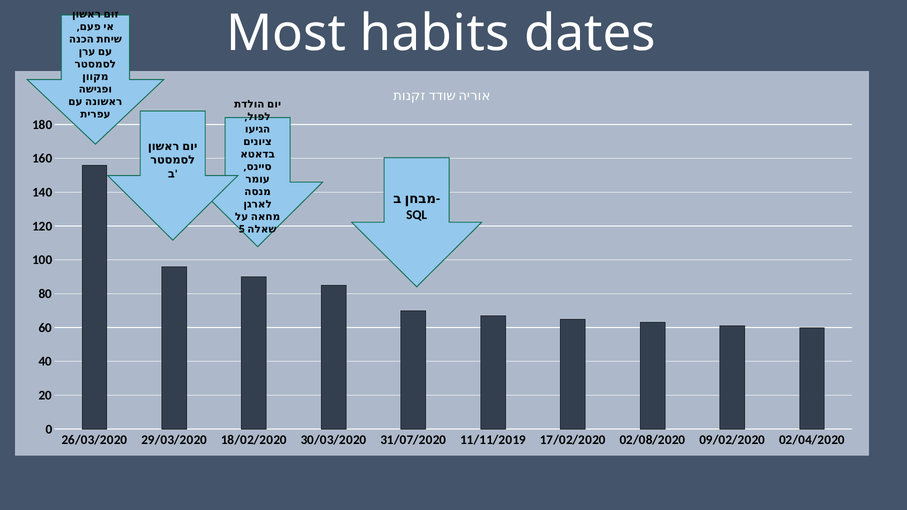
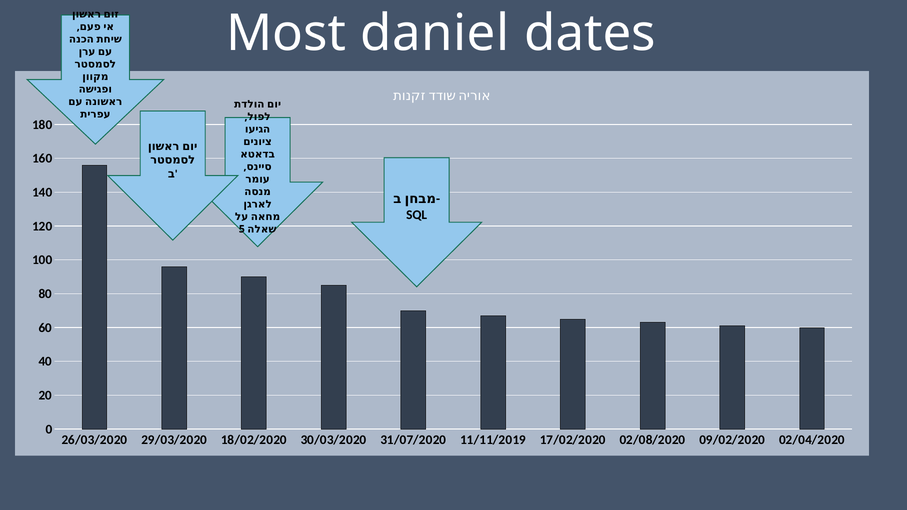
habits: habits -> daniel (435, 33)
